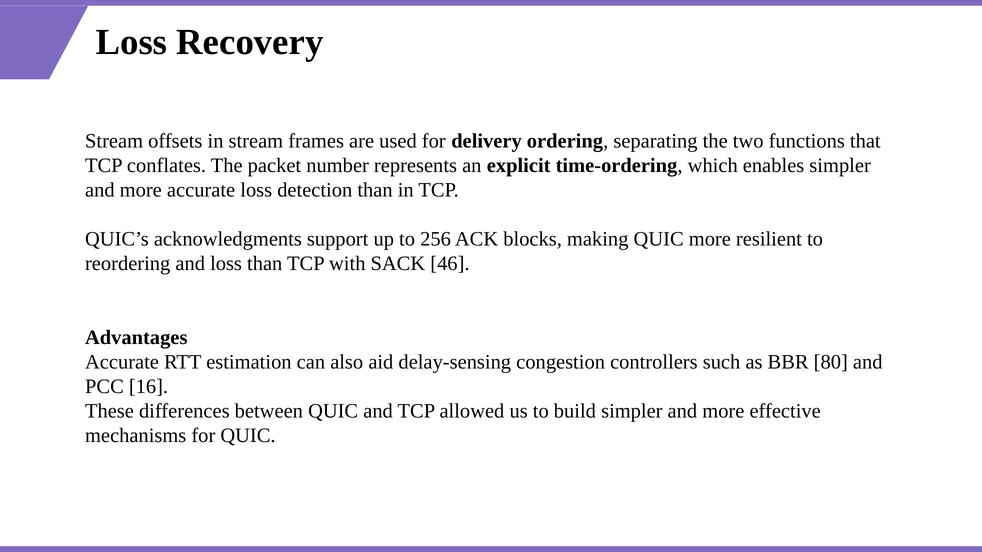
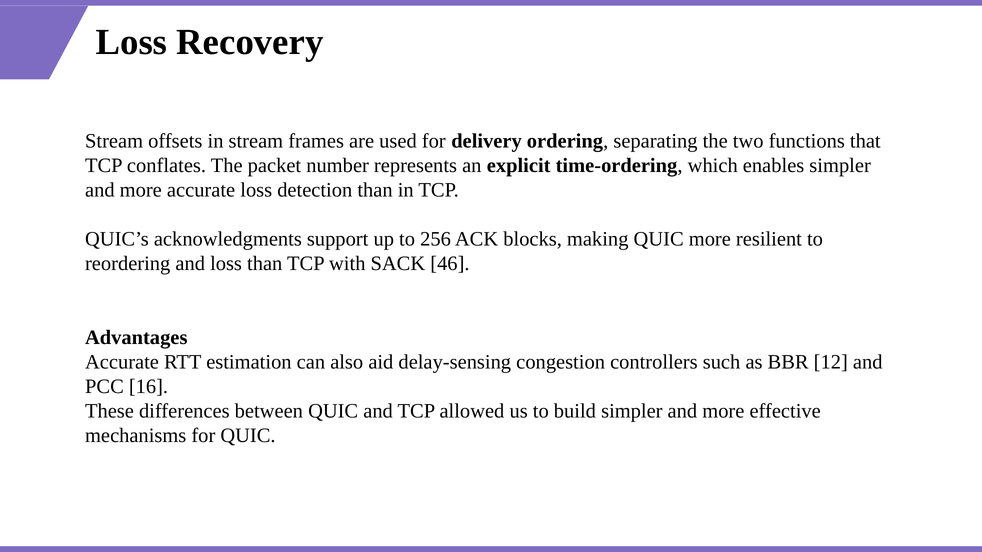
80: 80 -> 12 (831, 362)
